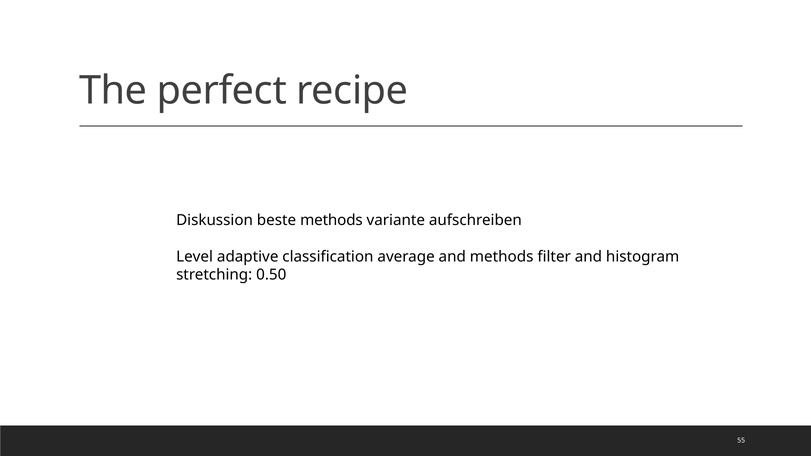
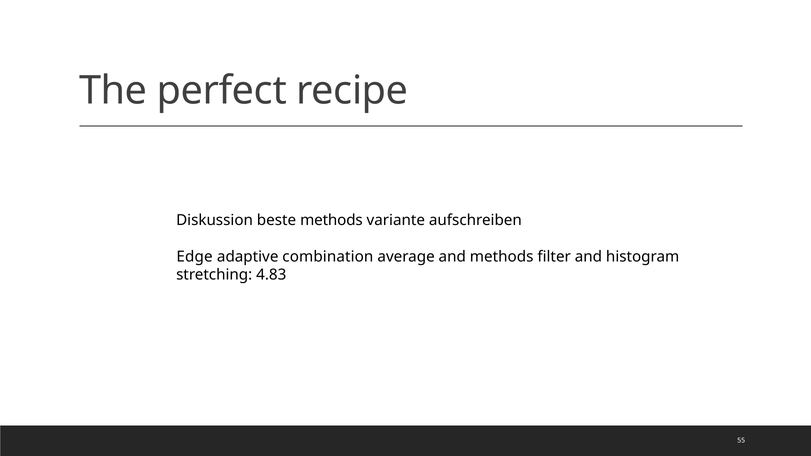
Level: Level -> Edge (195, 257)
classification: classification -> combination (328, 257)
0.50: 0.50 -> 4.83 (271, 275)
